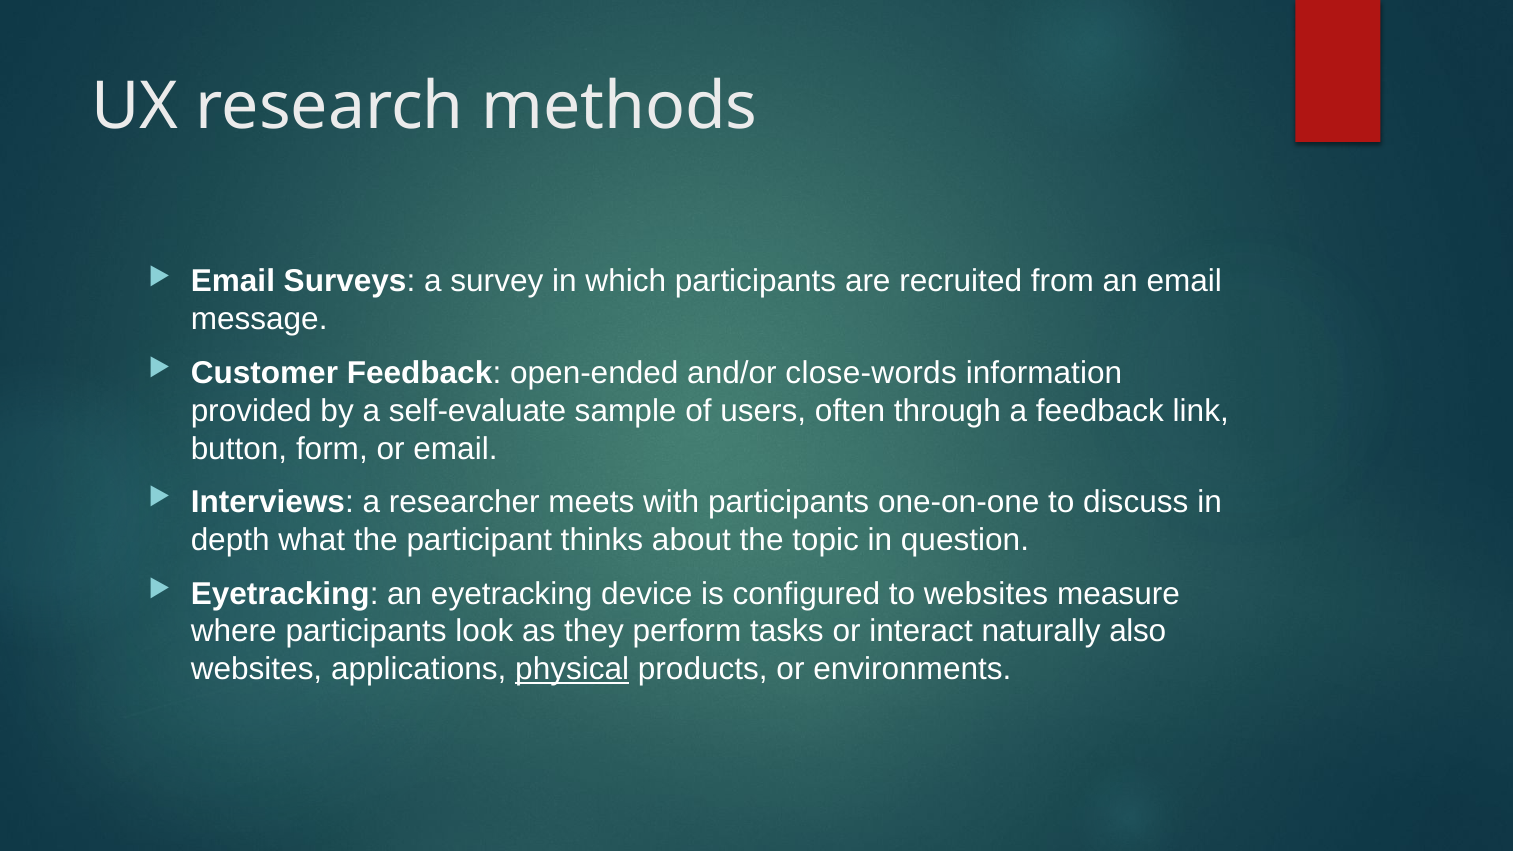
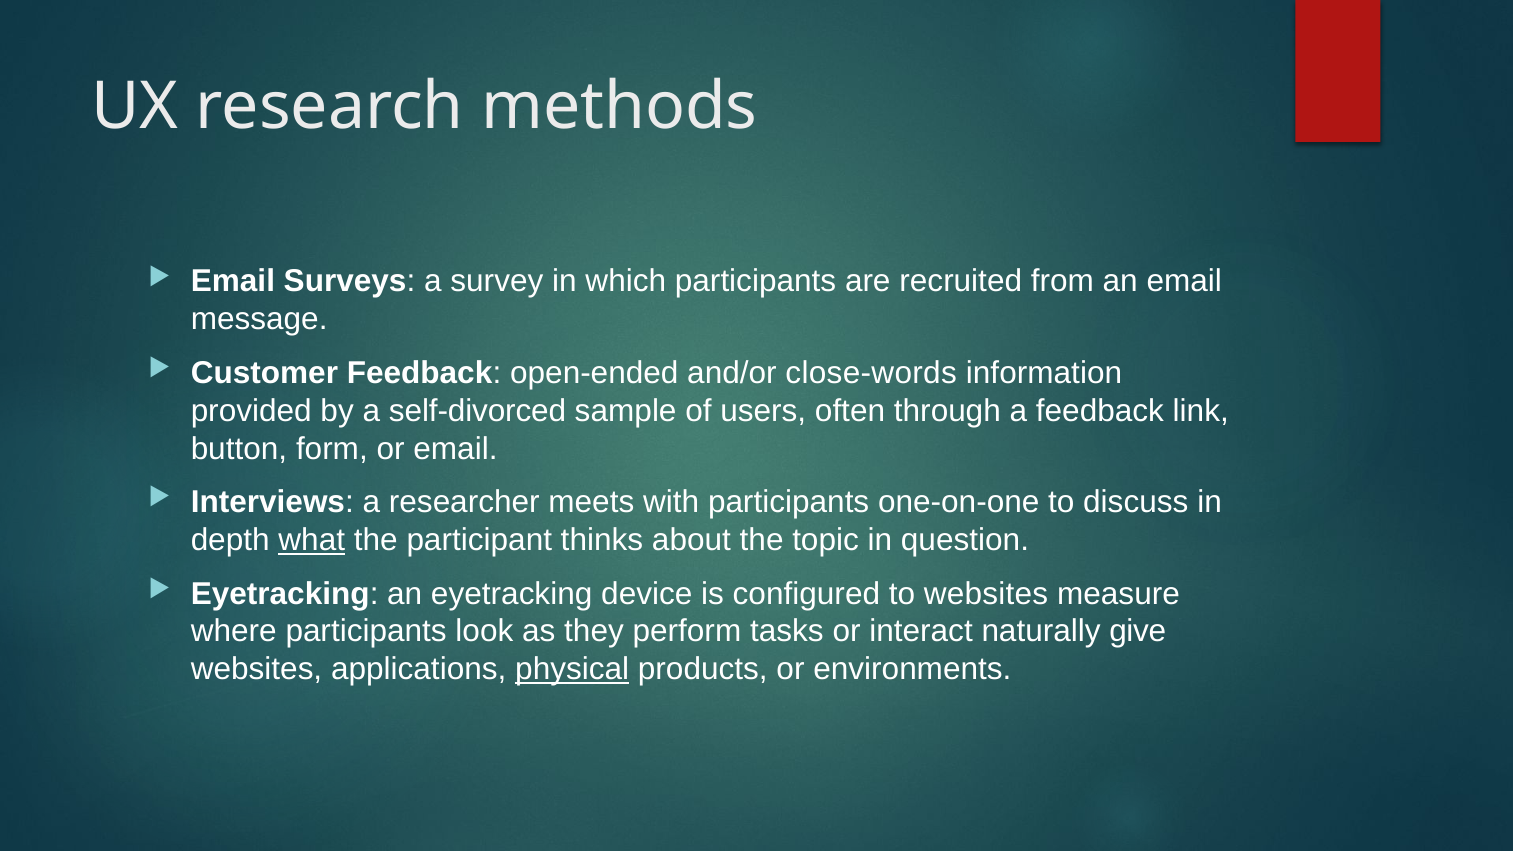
self-evaluate: self-evaluate -> self-divorced (478, 411)
what underline: none -> present (312, 540)
also: also -> give (1138, 632)
